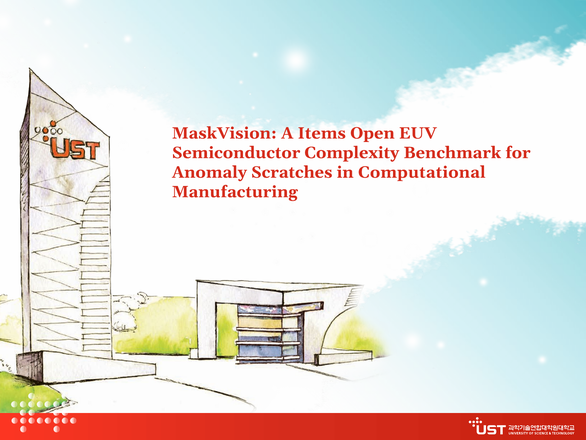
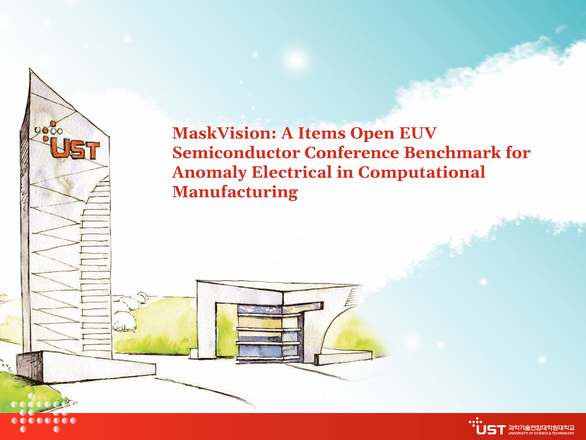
Complexity: Complexity -> Conference (352, 153)
Scratches: Scratches -> Electrical (292, 172)
